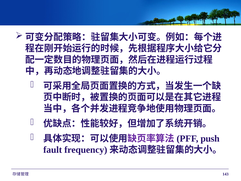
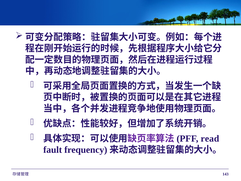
push: push -> read (210, 138)
